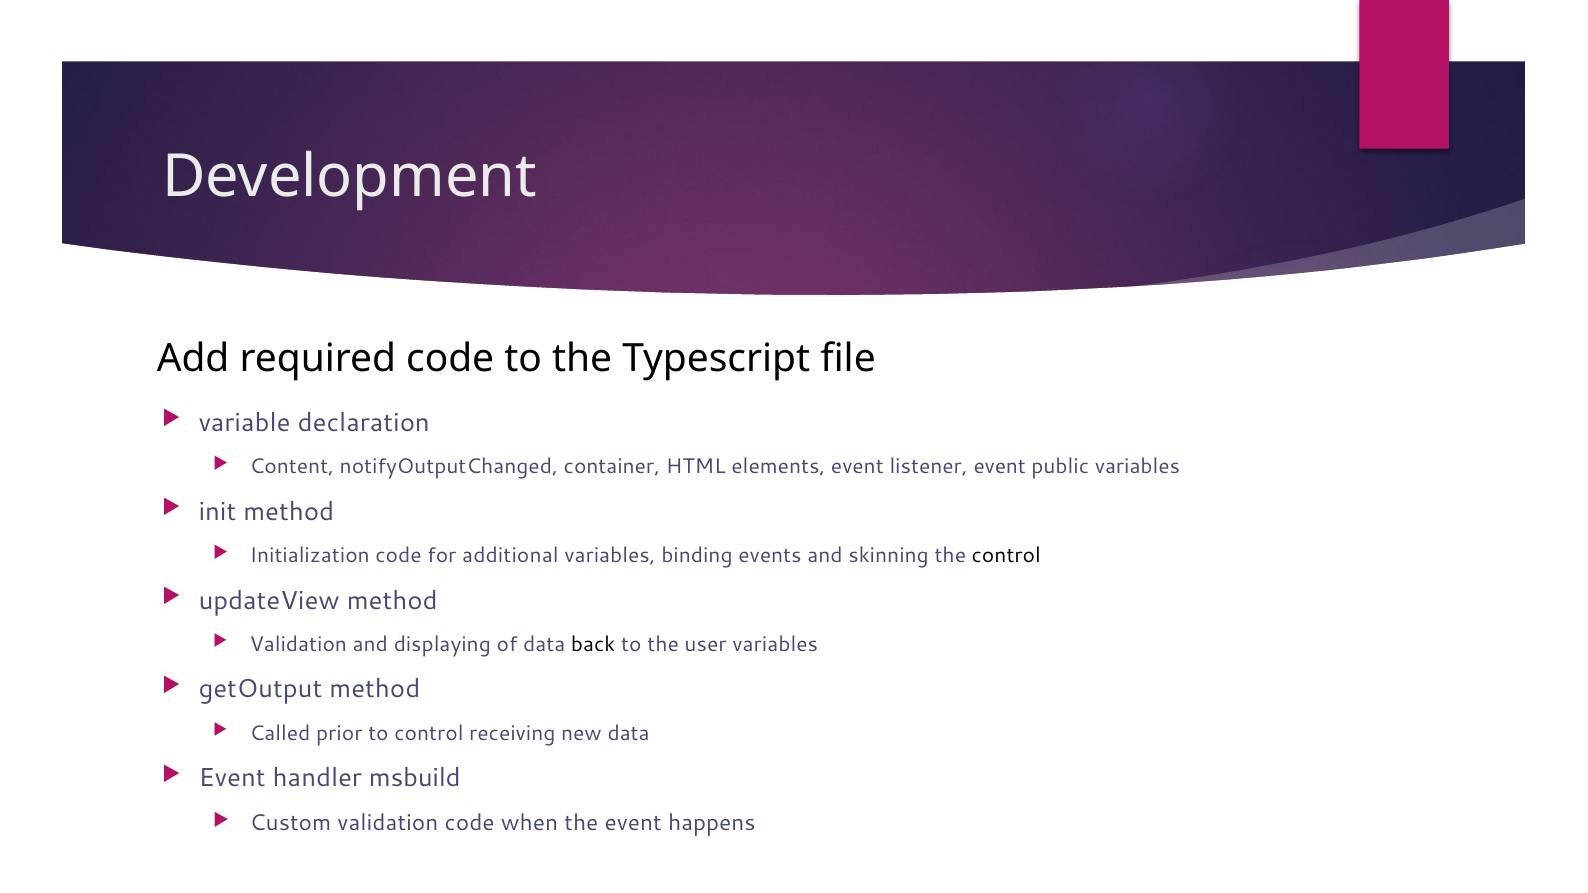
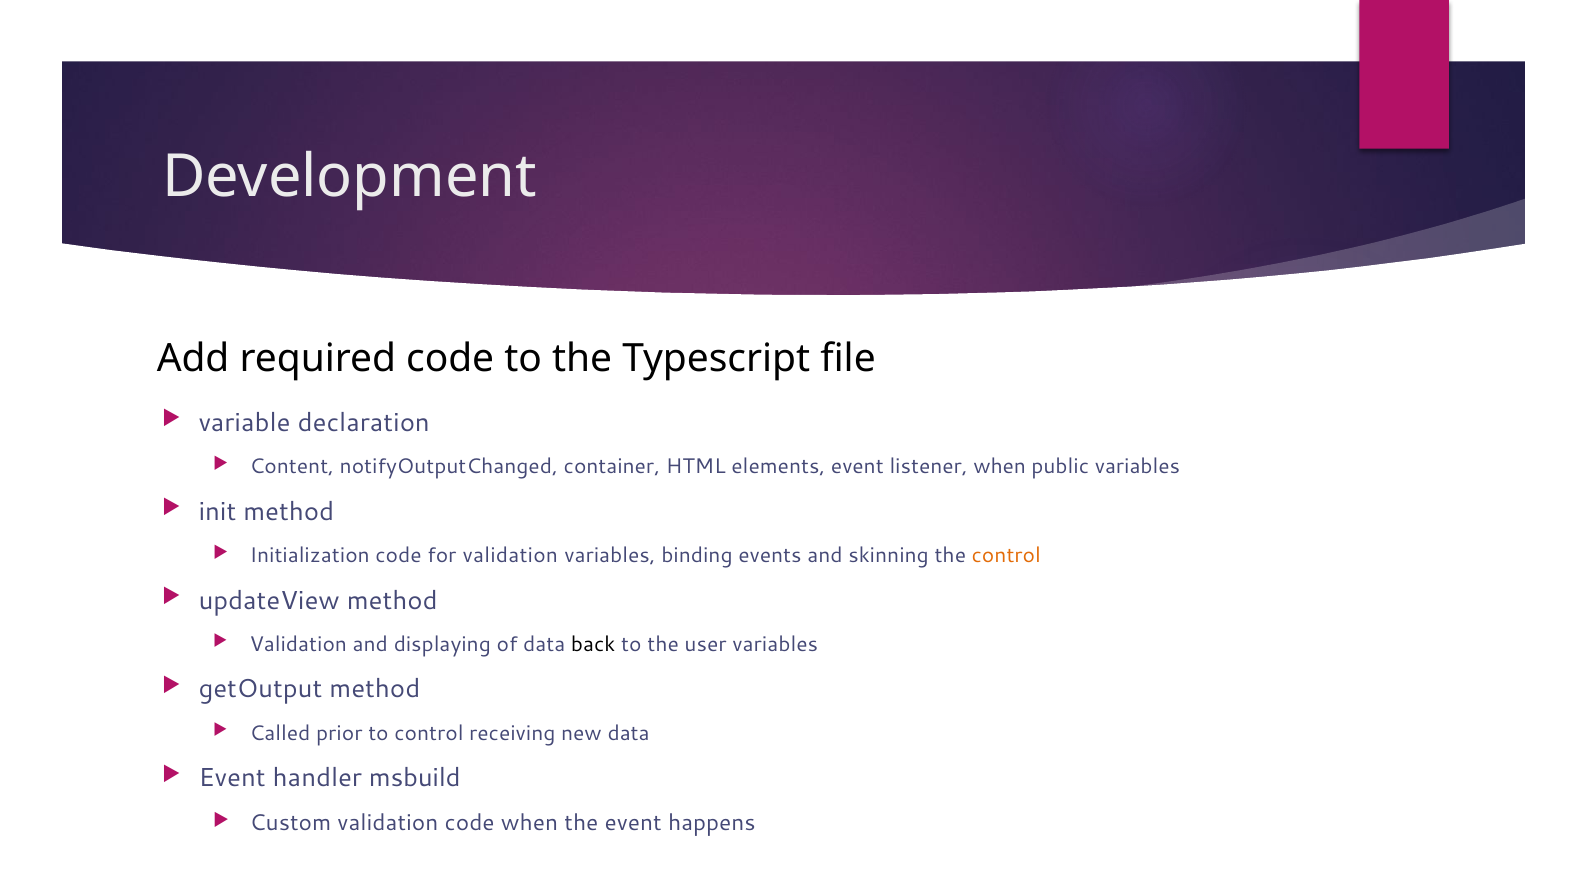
listener event: event -> when (1000, 467)
for additional: additional -> validation (510, 556)
control colour: black -> orange (1006, 556)
